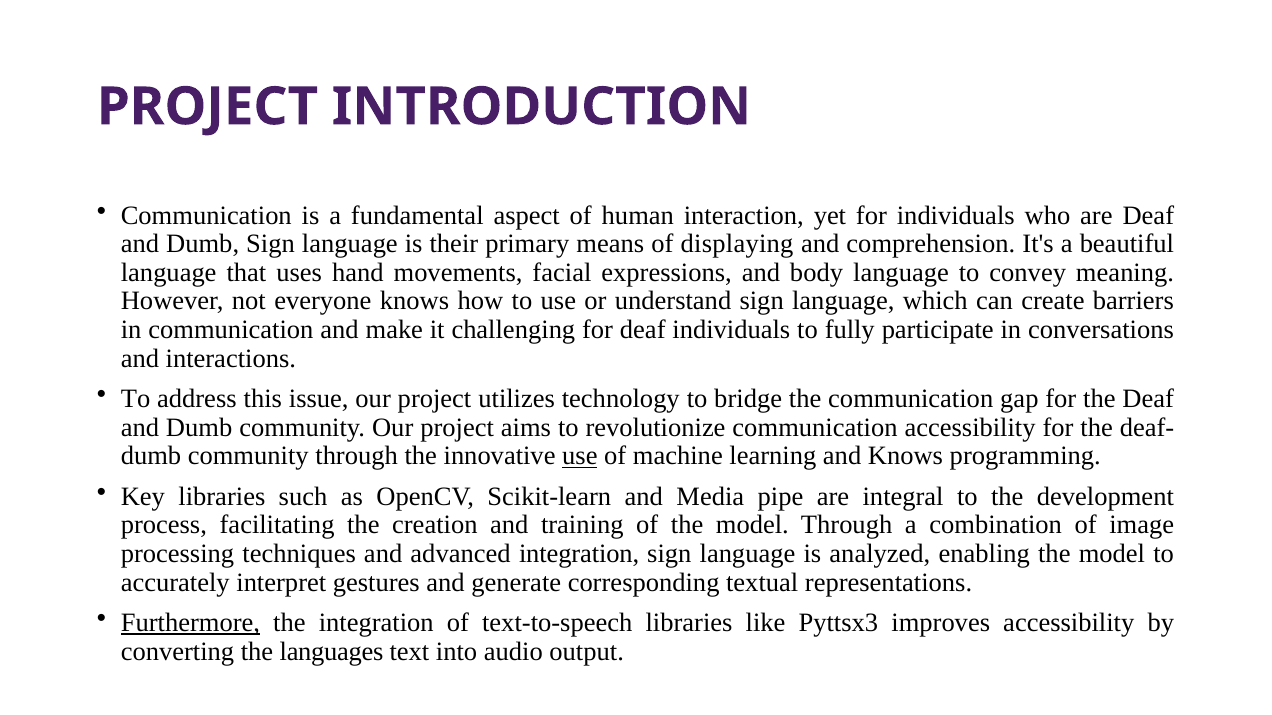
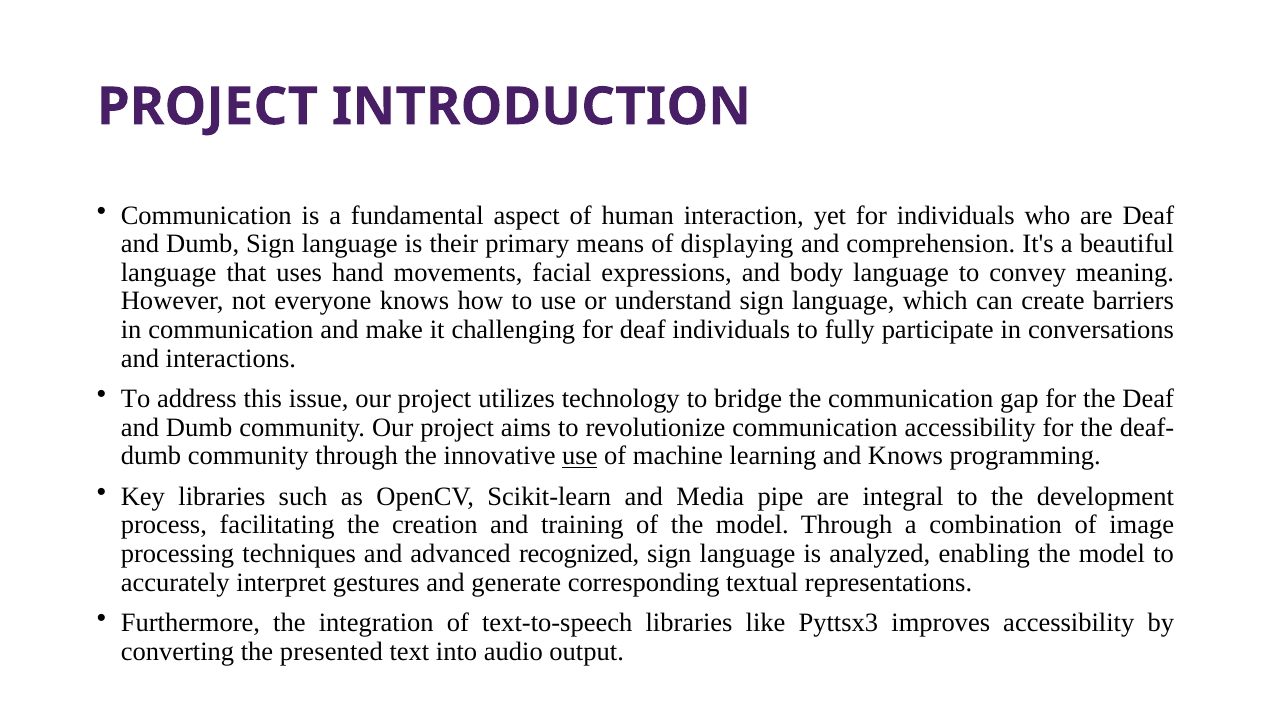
advanced integration: integration -> recognized (579, 554)
Furthermore underline: present -> none (190, 623)
languages: languages -> presented (331, 652)
